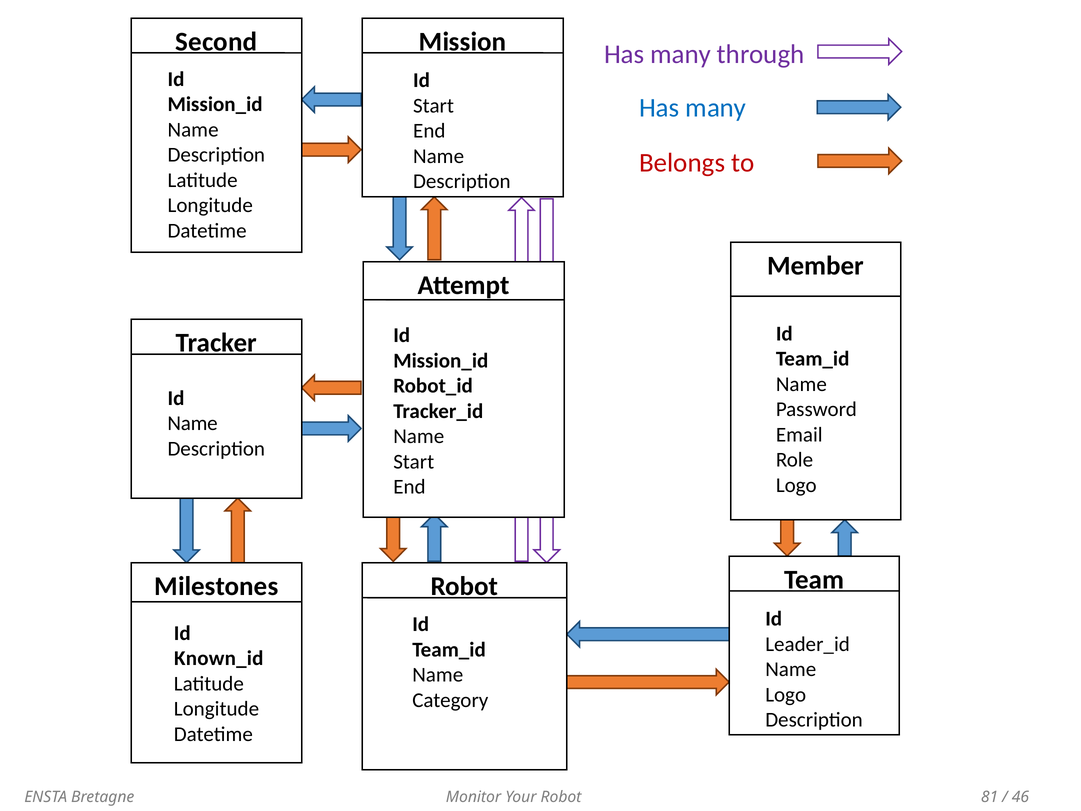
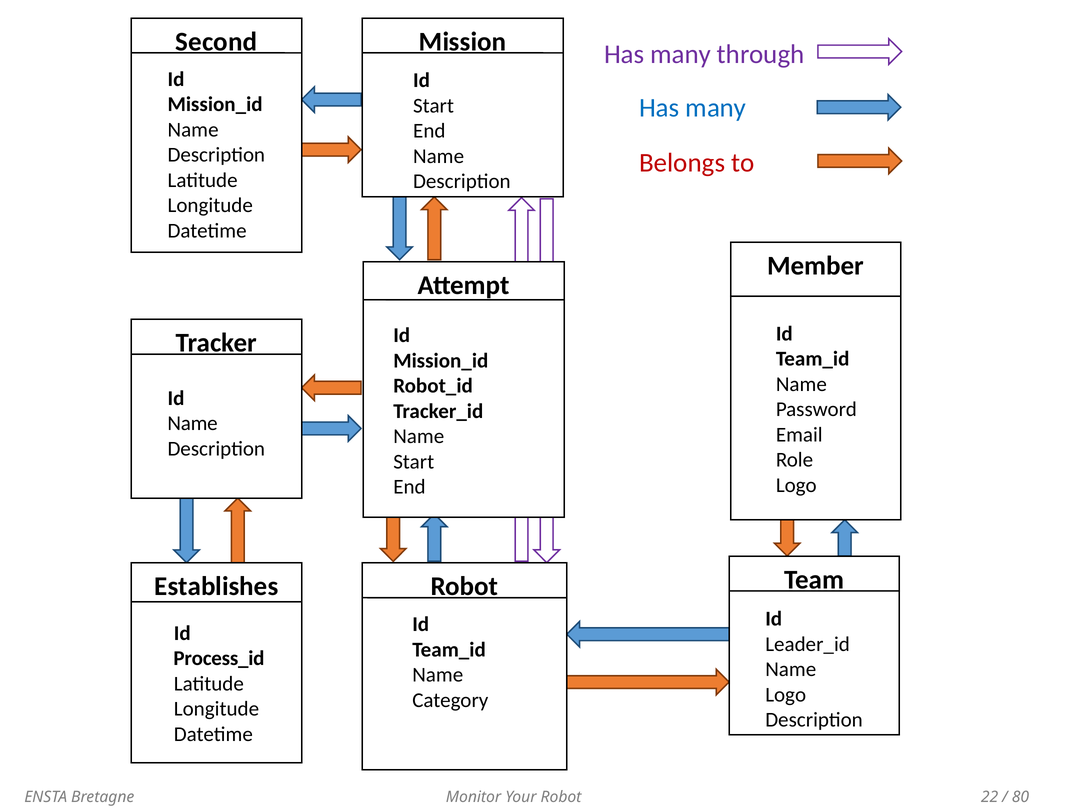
Milestones: Milestones -> Establishes (216, 586)
Known_id: Known_id -> Process_id (219, 658)
81: 81 -> 22 (990, 797)
46: 46 -> 80 (1020, 797)
